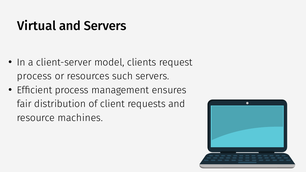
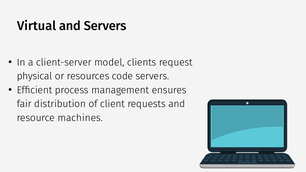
process: process -> physical (35, 76)
such: such -> code (122, 76)
